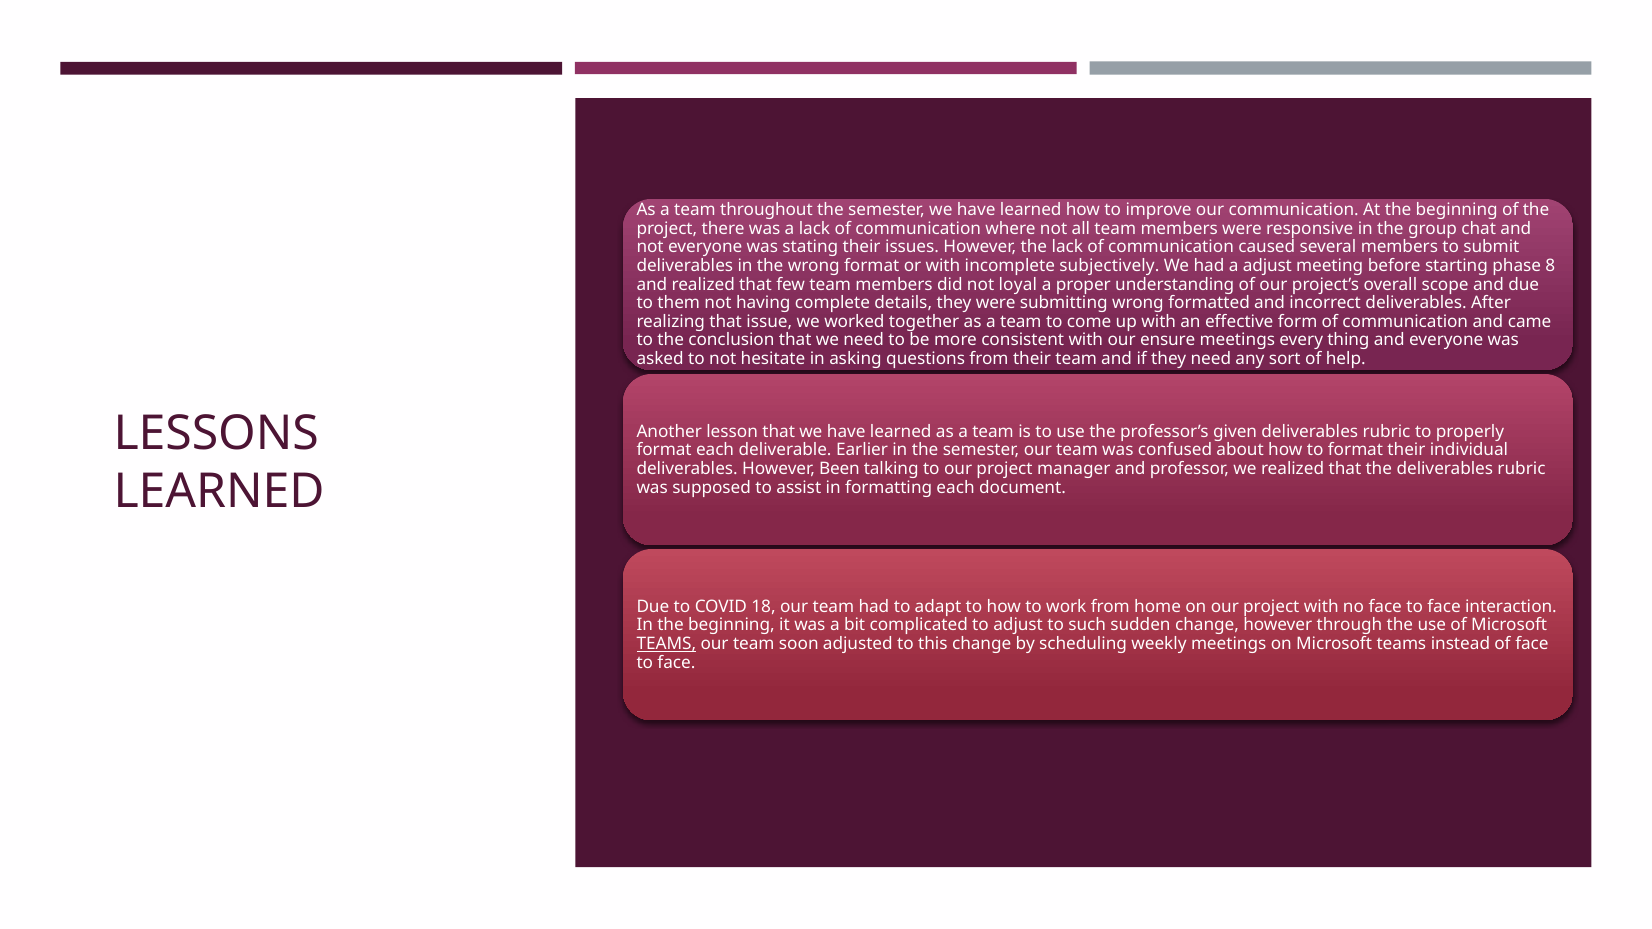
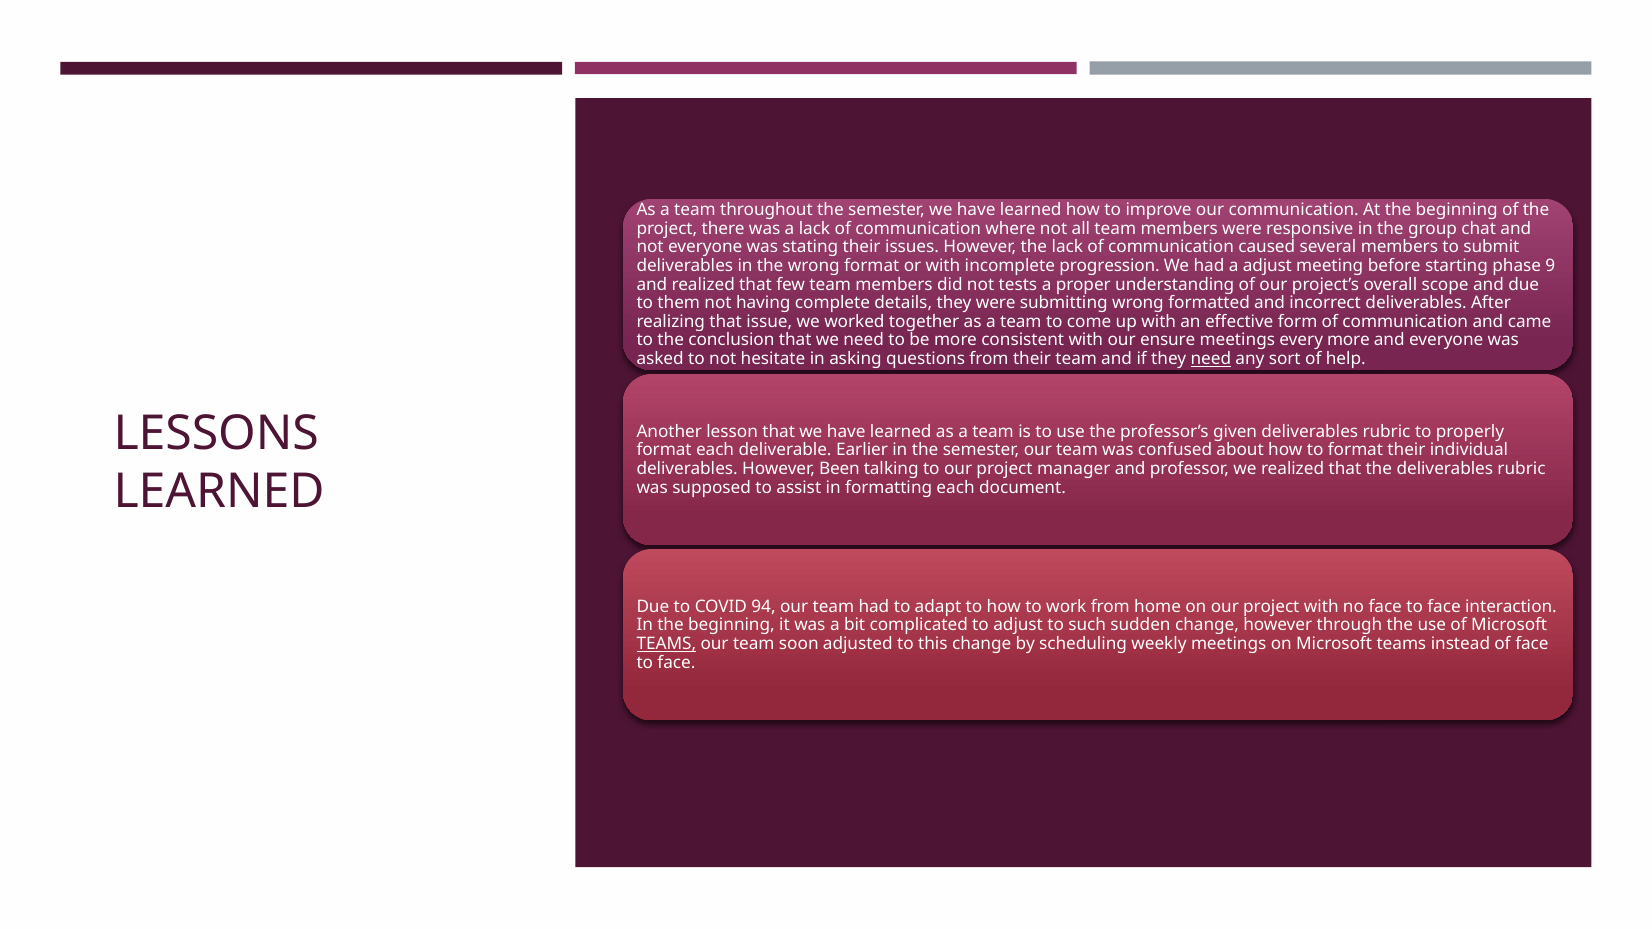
subjectively: subjectively -> progression (1110, 266)
8: 8 -> 9 (1550, 266)
loyal: loyal -> tests (1018, 284)
every thing: thing -> more (1348, 340)
need underline: none -> present (1211, 359)
18: 18 -> 94 (764, 607)
